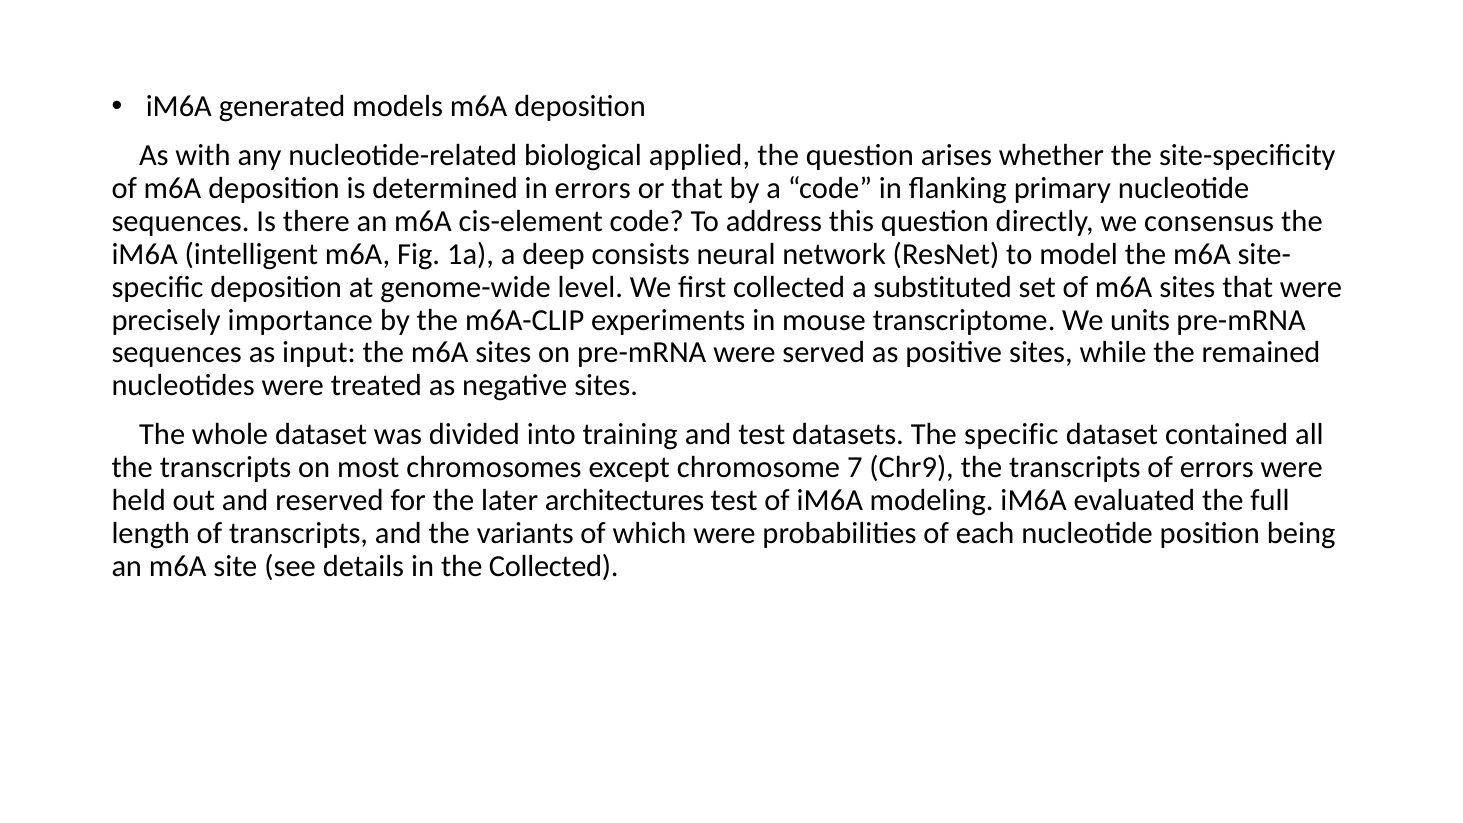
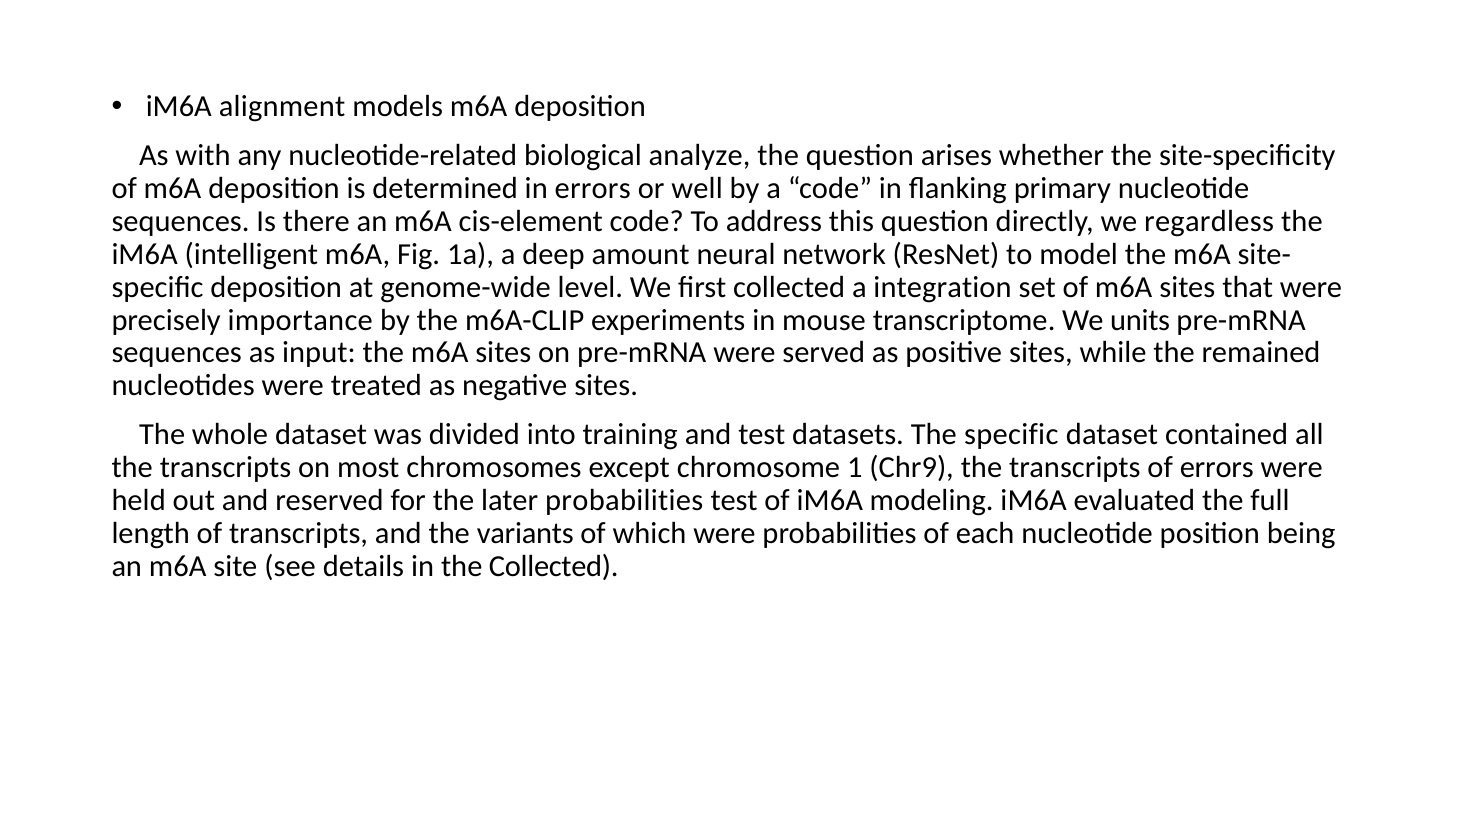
generated: generated -> alignment (282, 107)
applied: applied -> analyze (700, 155)
or that: that -> well (697, 188)
consensus: consensus -> regardless (1209, 221)
consists: consists -> amount (641, 254)
substituted: substituted -> integration (943, 287)
7: 7 -> 1 (855, 467)
later architectures: architectures -> probabilities (624, 500)
